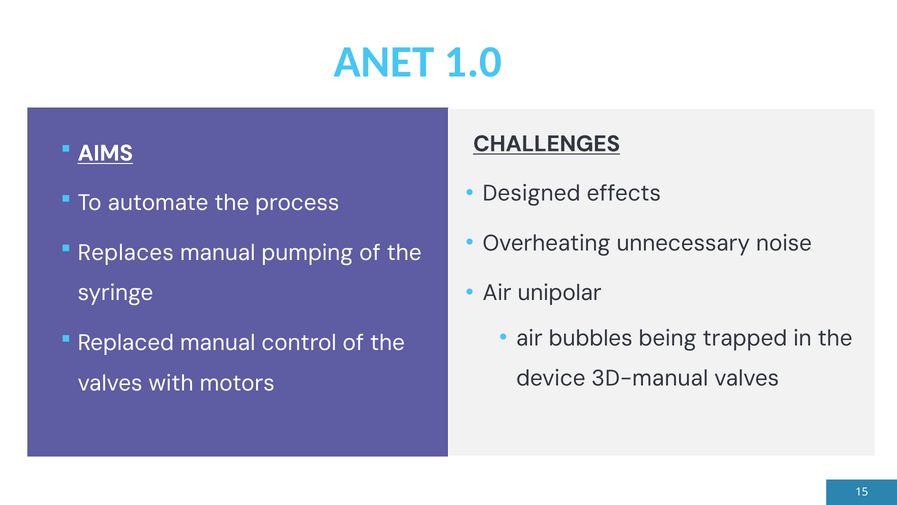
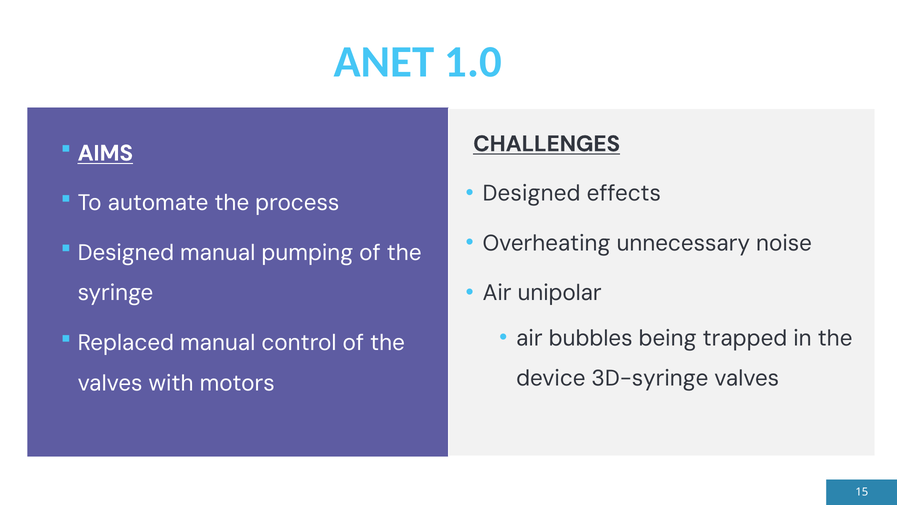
Replaces: Replaces -> Designed (126, 252)
3D-manual: 3D-manual -> 3D-syringe (650, 378)
